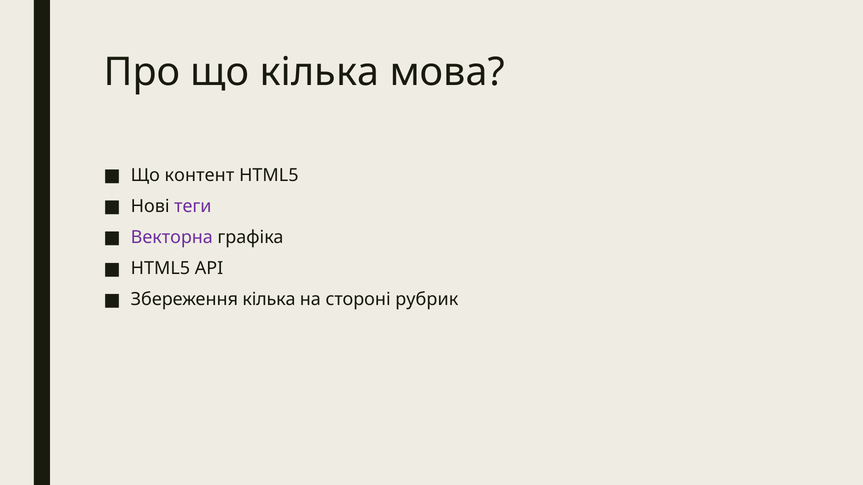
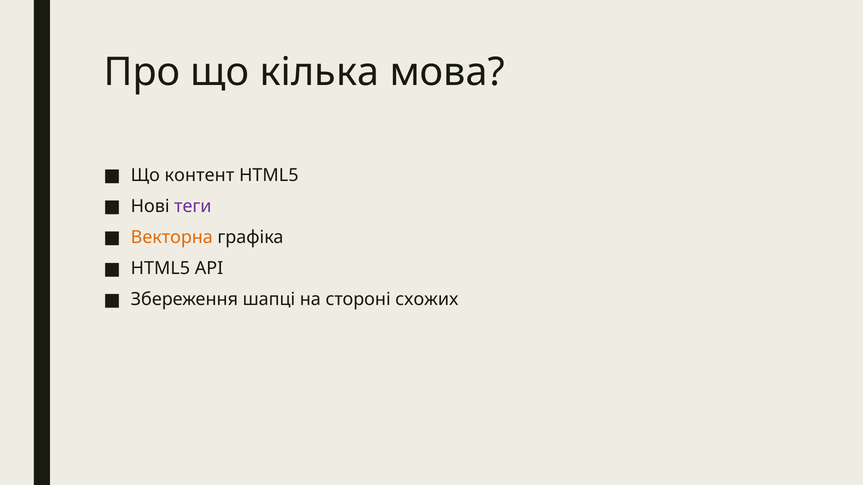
Векторна colour: purple -> orange (172, 238)
Збереження кілька: кілька -> шапці (269, 300)
рубрик: рубрик -> схожих (427, 300)
